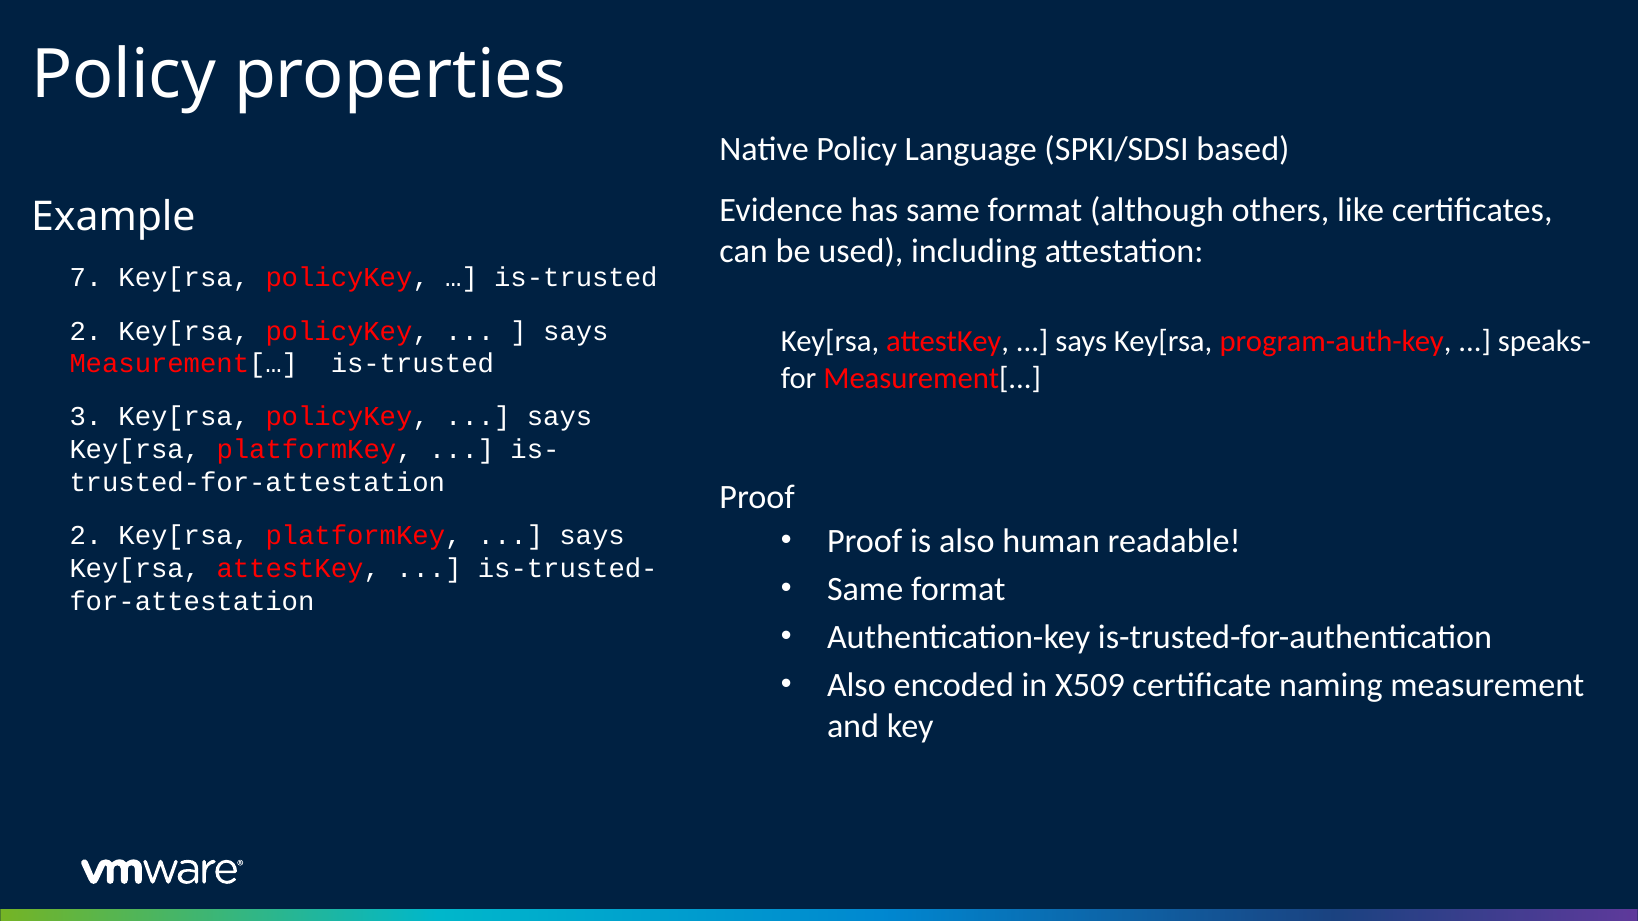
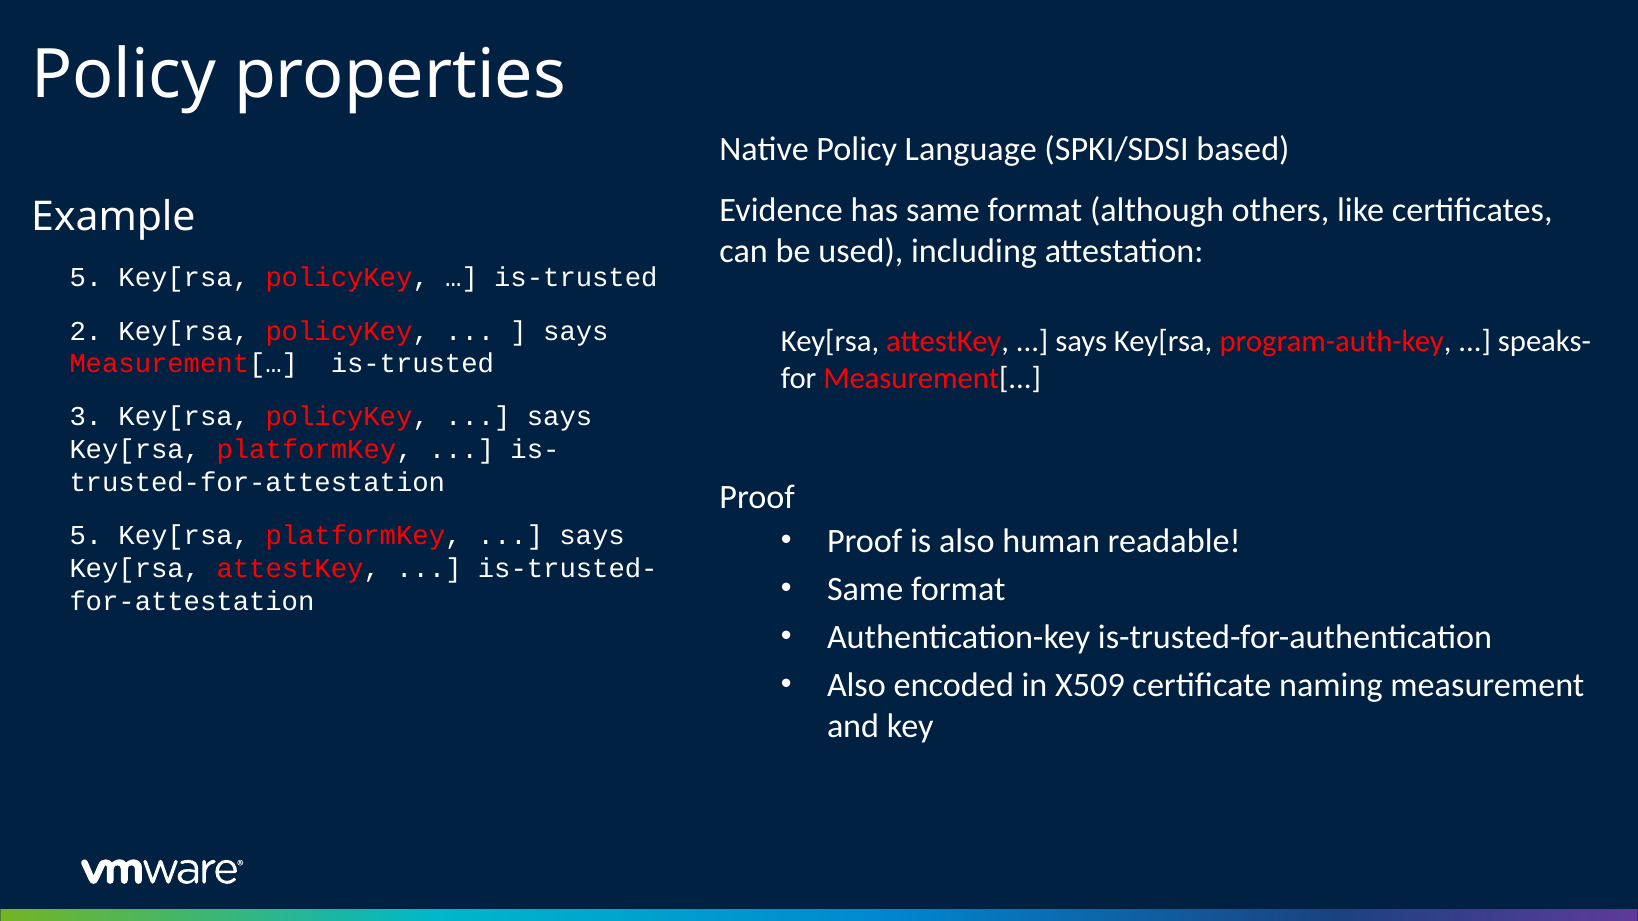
7: 7 -> 5 (86, 278)
2: 2 -> 5 (86, 536)
